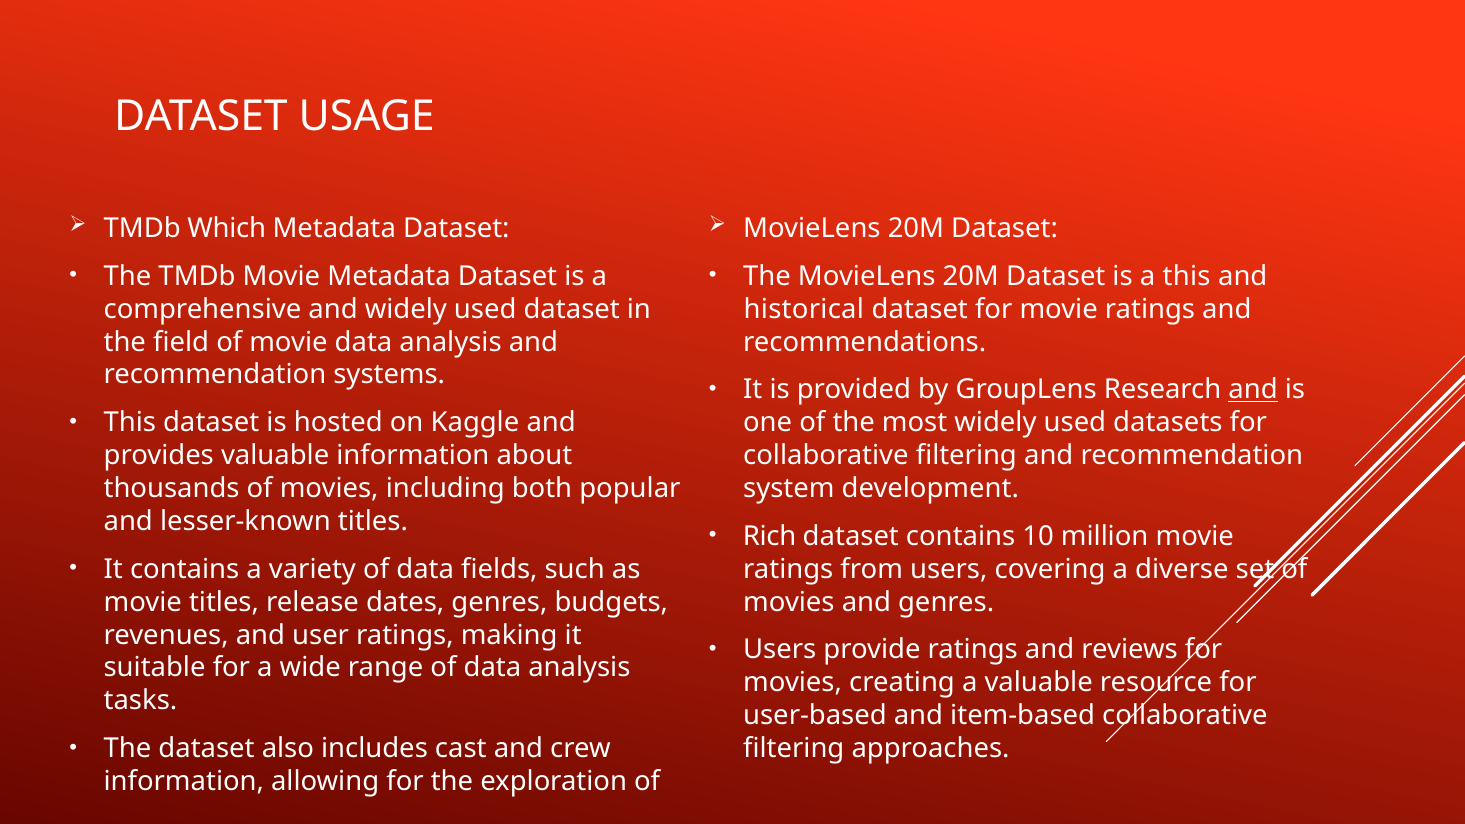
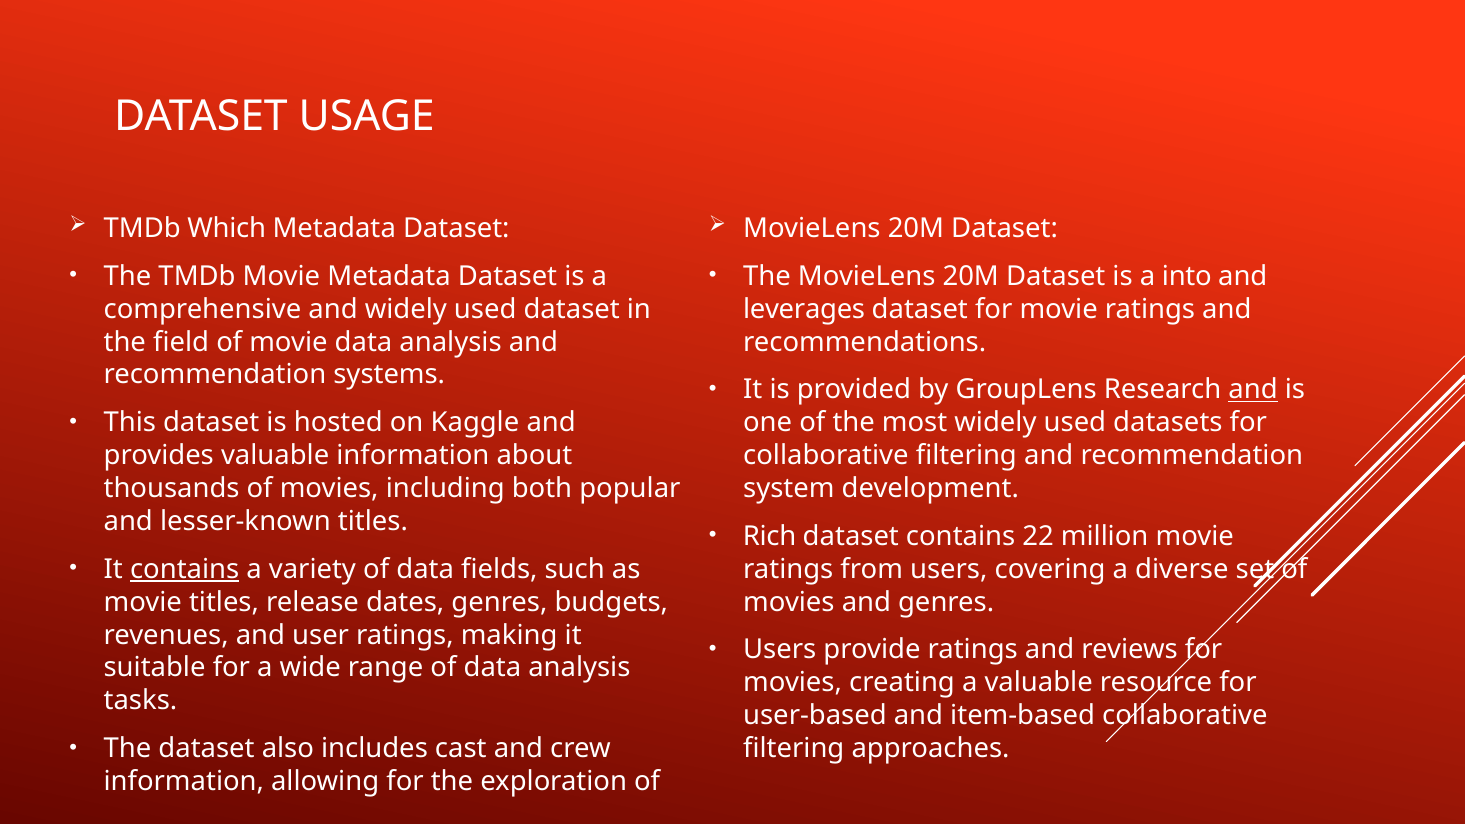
a this: this -> into (1187, 276)
historical: historical -> leverages (804, 309)
10: 10 -> 22 (1038, 536)
contains underline: none -> present (185, 569)
